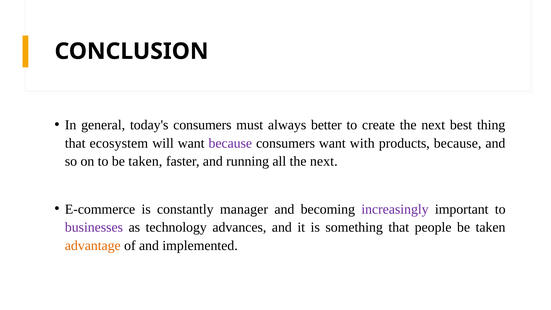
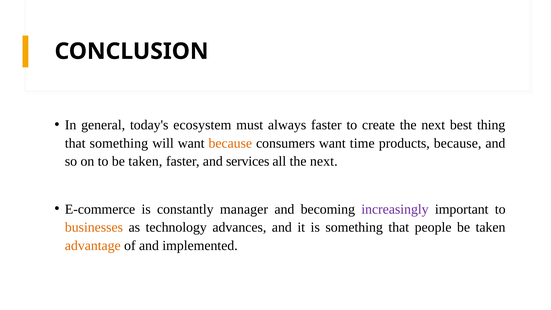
today's consumers: consumers -> ecosystem (202, 125)
always better: better -> faster (326, 125)
that ecosystem: ecosystem -> something (119, 143)
because colour: purple -> orange (230, 143)
with: with -> time (362, 143)
running: running -> services (248, 161)
businesses colour: purple -> orange (94, 227)
